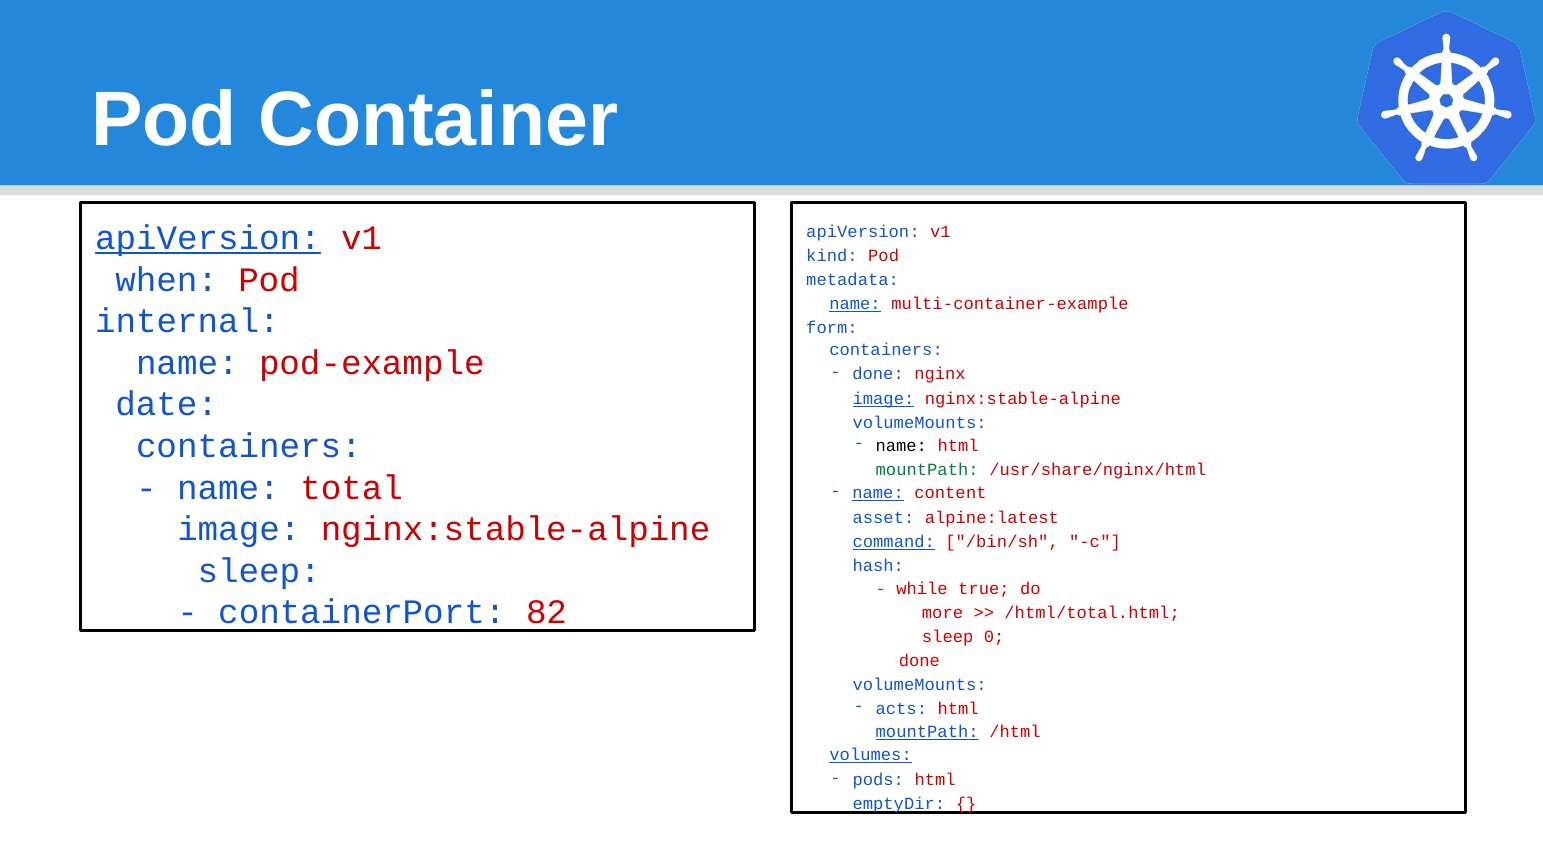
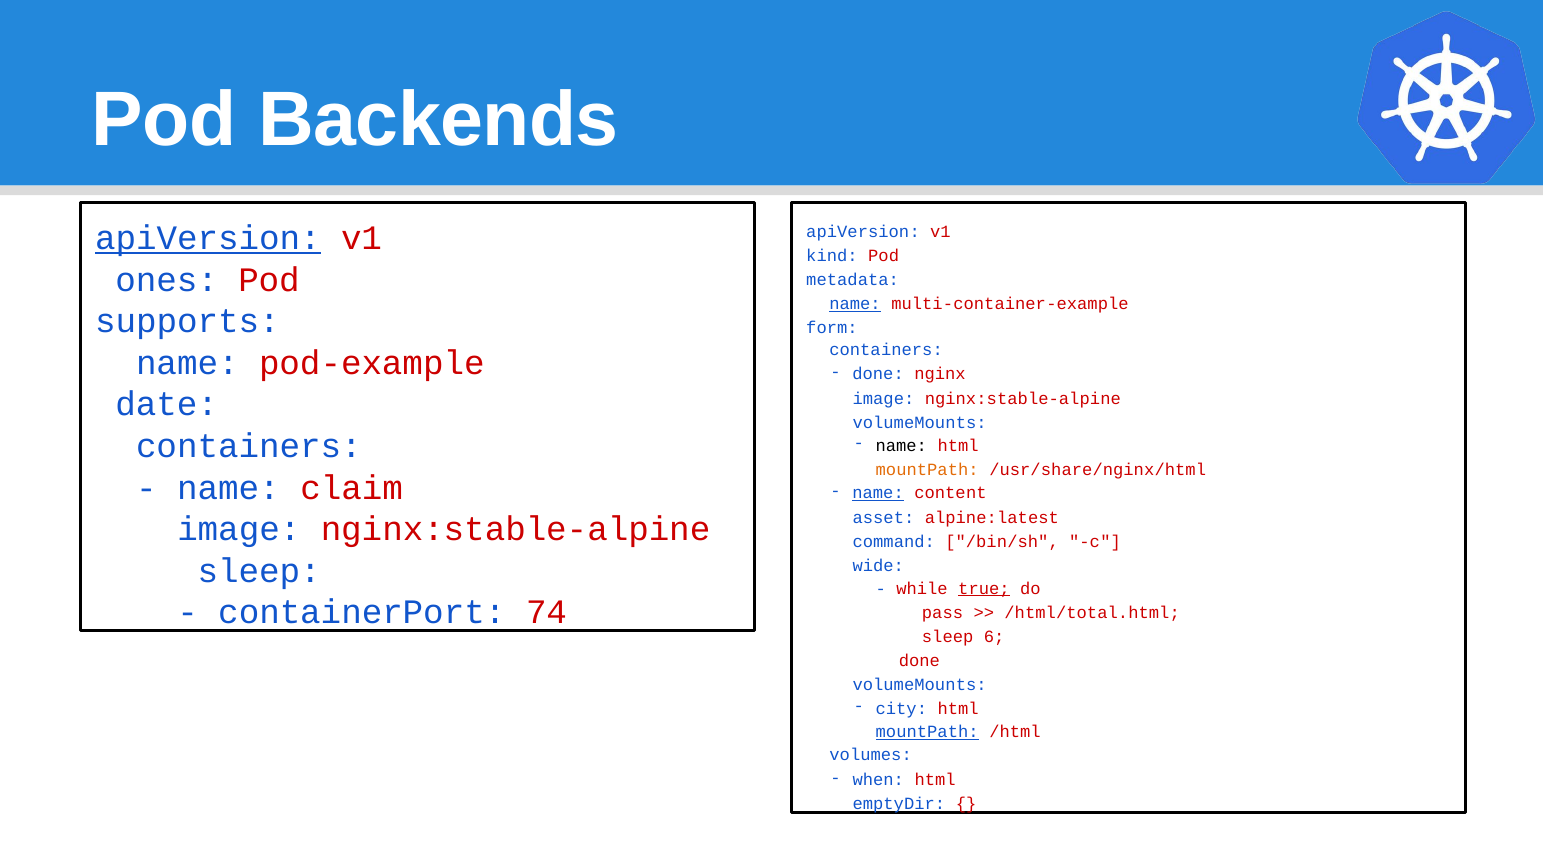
Container: Container -> Backends (439, 120)
when: when -> ones (167, 280)
internal: internal -> supports (187, 321)
image underline: present -> none (883, 399)
mountPath colour: green -> orange (927, 469)
total: total -> claim (352, 488)
command underline: present -> none (894, 542)
hash: hash -> wide (878, 566)
true underline: none -> present (984, 588)
82: 82 -> 74 (547, 612)
more: more -> pass (943, 613)
0: 0 -> 6 (994, 637)
acts: acts -> city (901, 708)
volumes underline: present -> none (871, 755)
pods: pods -> when (878, 780)
